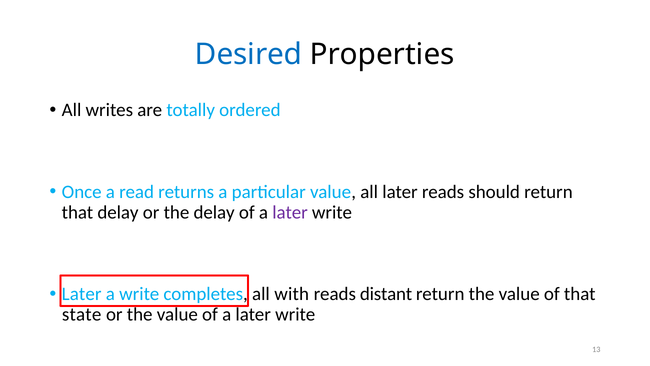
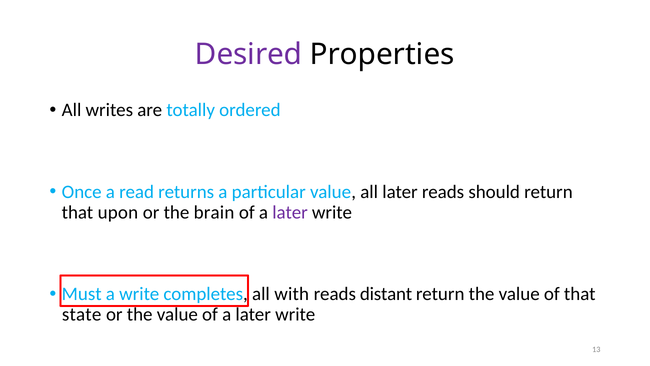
Desired colour: blue -> purple (249, 55)
that delay: delay -> upon (118, 212)
the delay: delay -> brain (214, 212)
Later: Later -> Must (82, 294)
